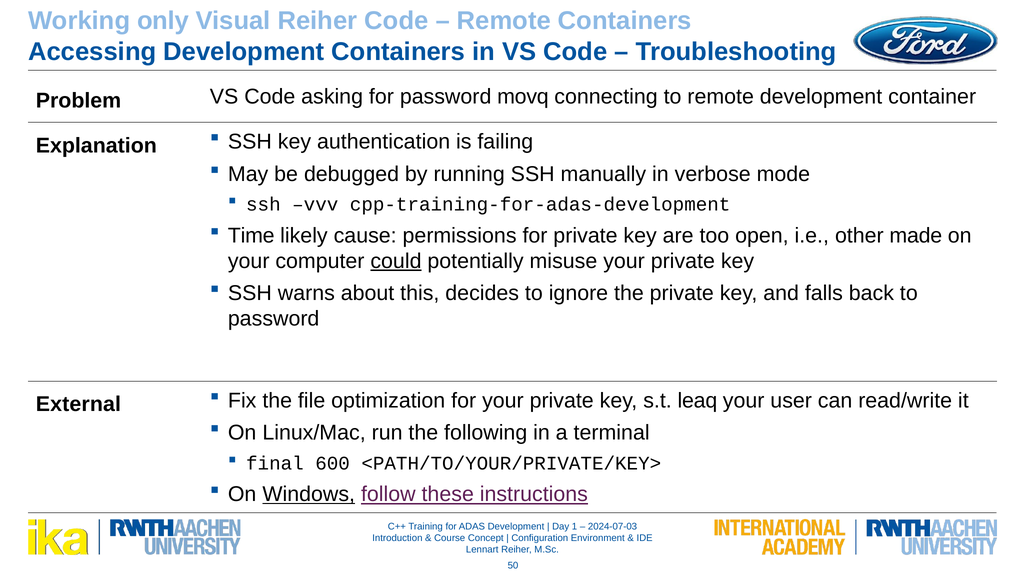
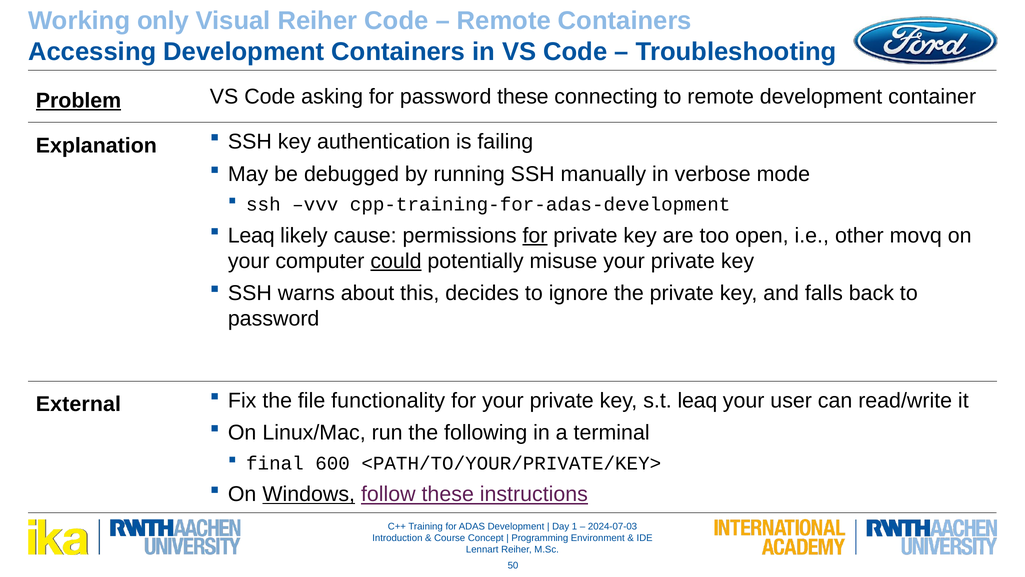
password movq: movq -> these (523, 97)
Problem underline: none -> present (79, 101)
Time: Time -> Leaq (251, 235)
for underline: none -> present (535, 235)
made: made -> movq (916, 235)
optimization: optimization -> functionality (388, 400)
Configuration: Configuration -> Programming (540, 537)
